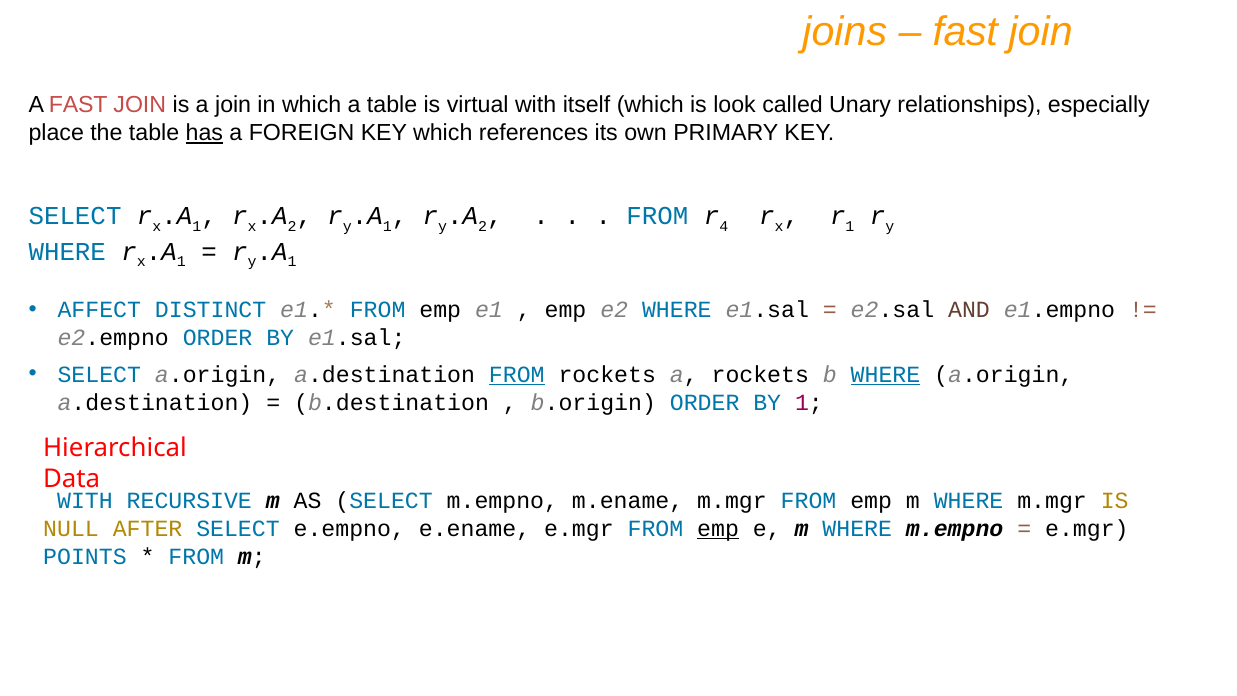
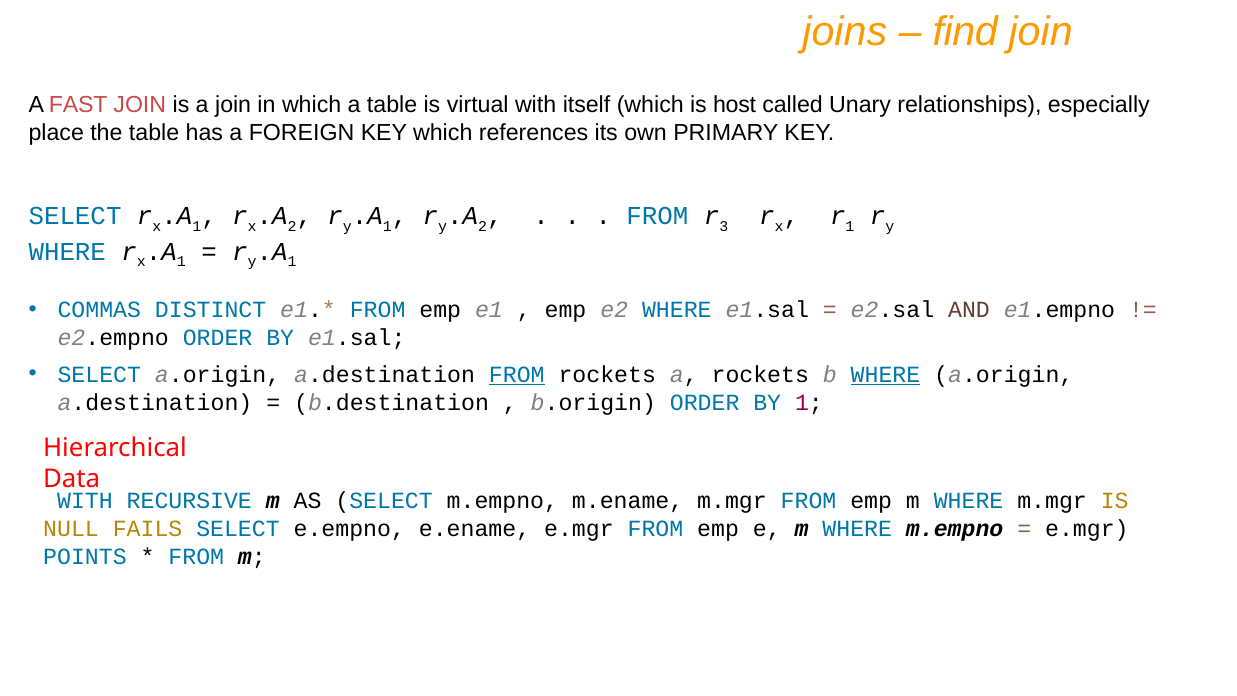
fast: fast -> find (965, 32)
look: look -> host (735, 105)
has underline: present -> none (204, 133)
4: 4 -> 3 (724, 226)
AFFECT: AFFECT -> COMMAS (99, 310)
AFTER: AFTER -> FAILS (148, 529)
emp underline: present -> none (718, 529)
